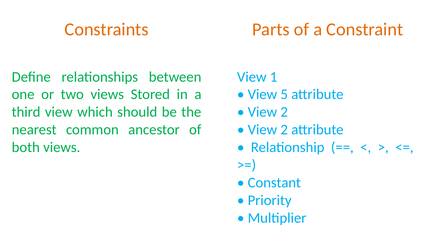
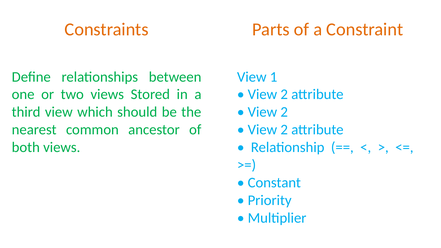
5: 5 -> 2 (284, 95)
